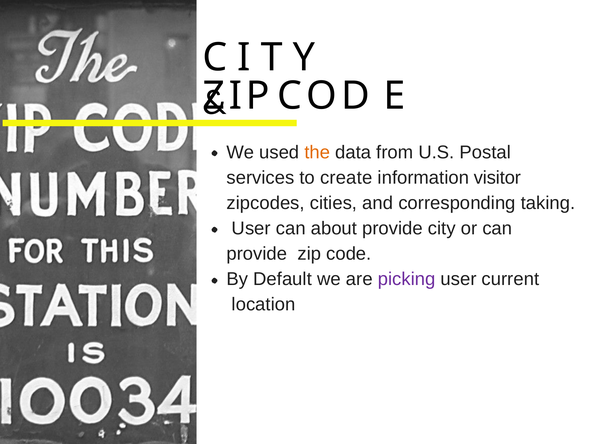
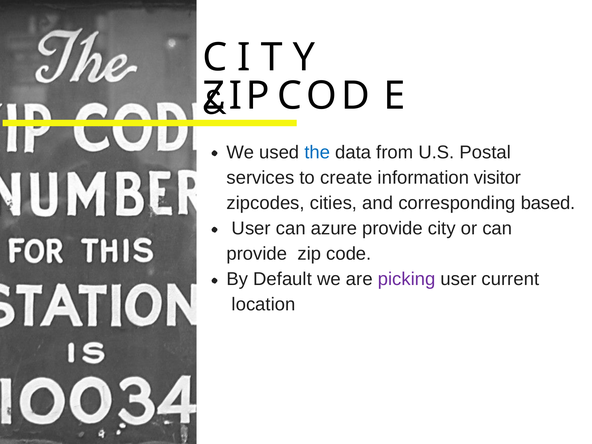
the colour: orange -> blue (317, 152)
taking: taking -> based (548, 203)
about: about -> azure (334, 228)
